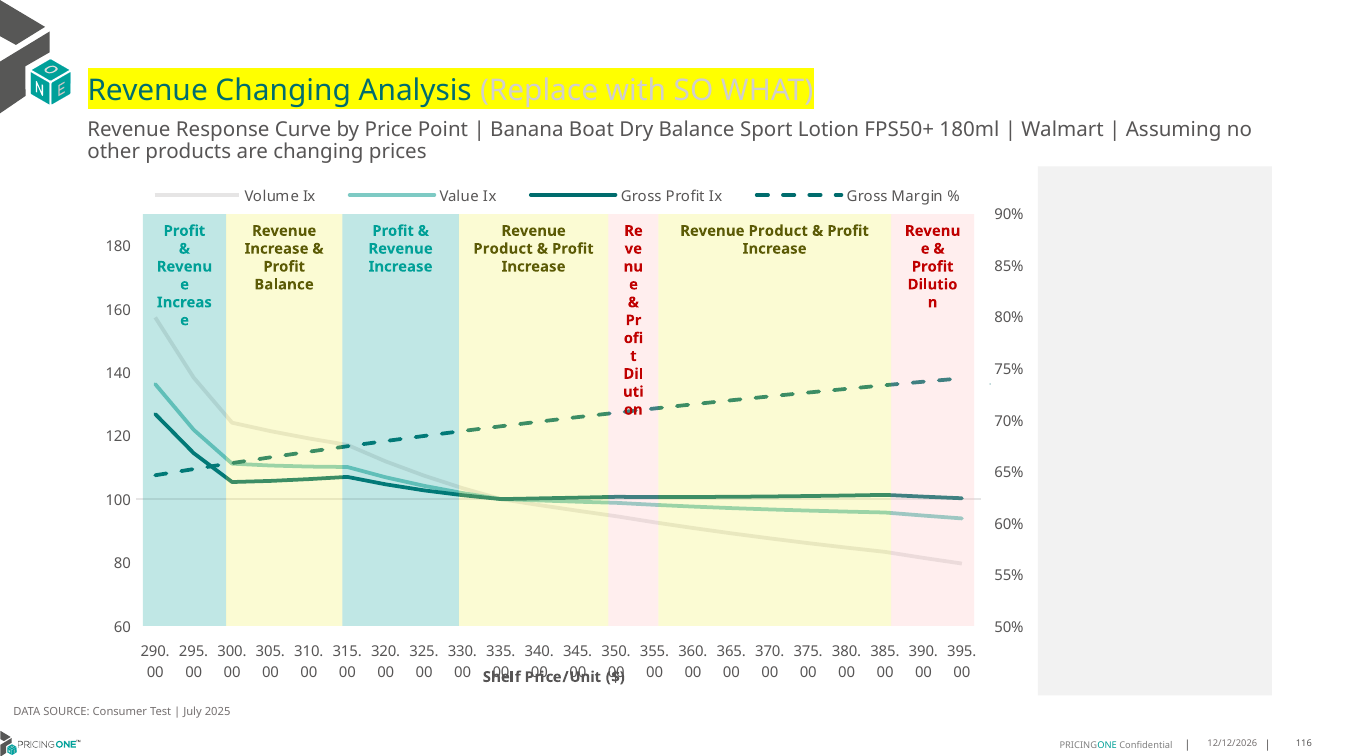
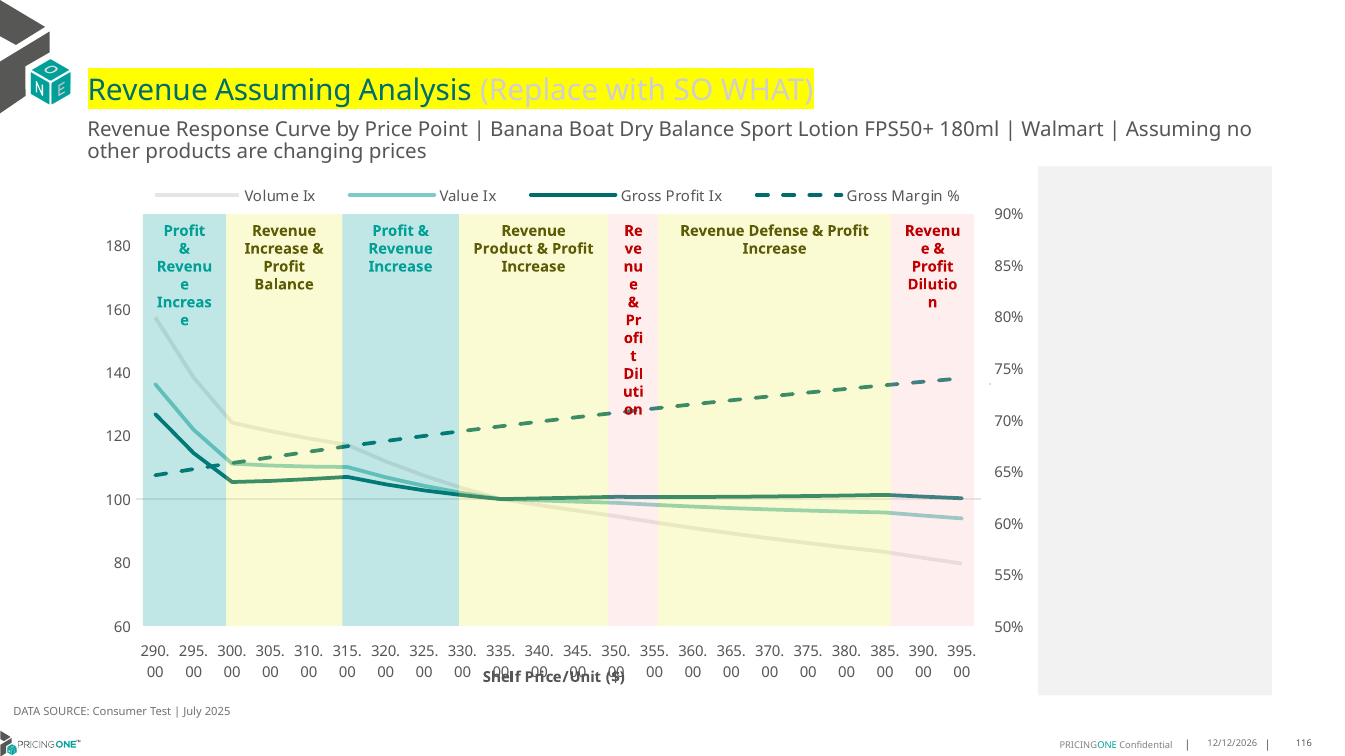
Revenue Changing: Changing -> Assuming (283, 90)
Product: Product -> Defense (778, 231)
